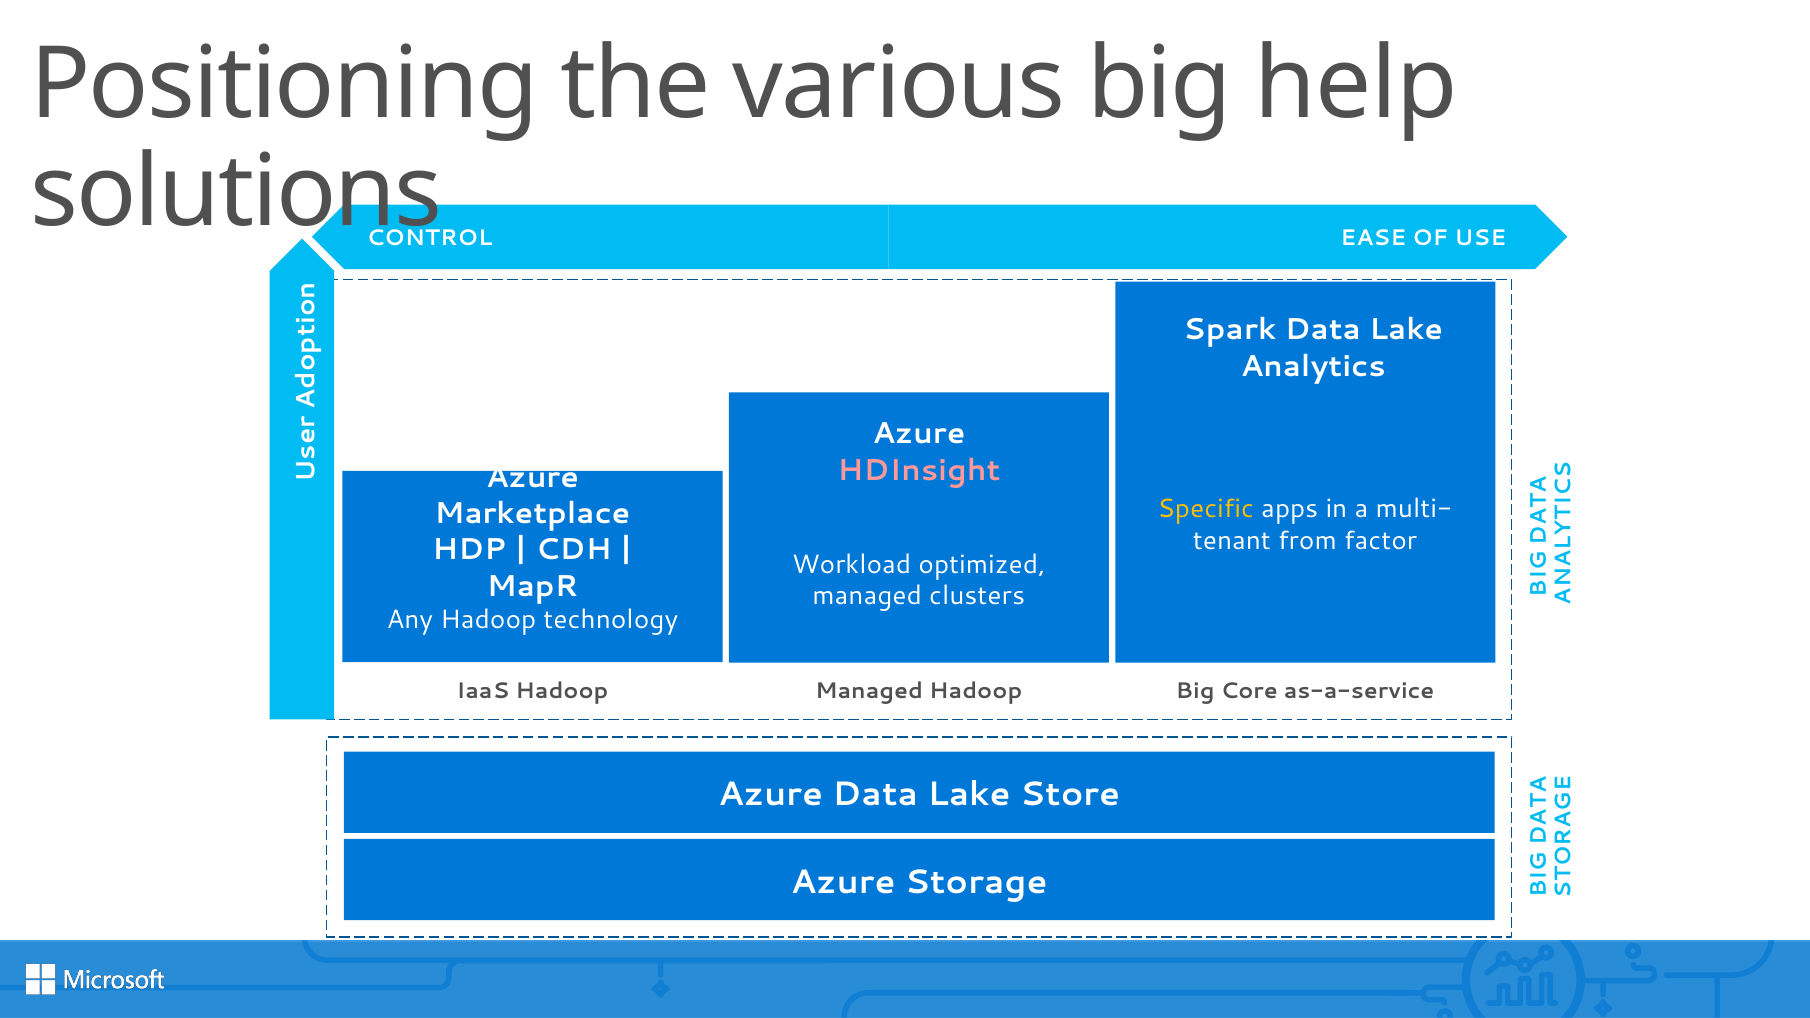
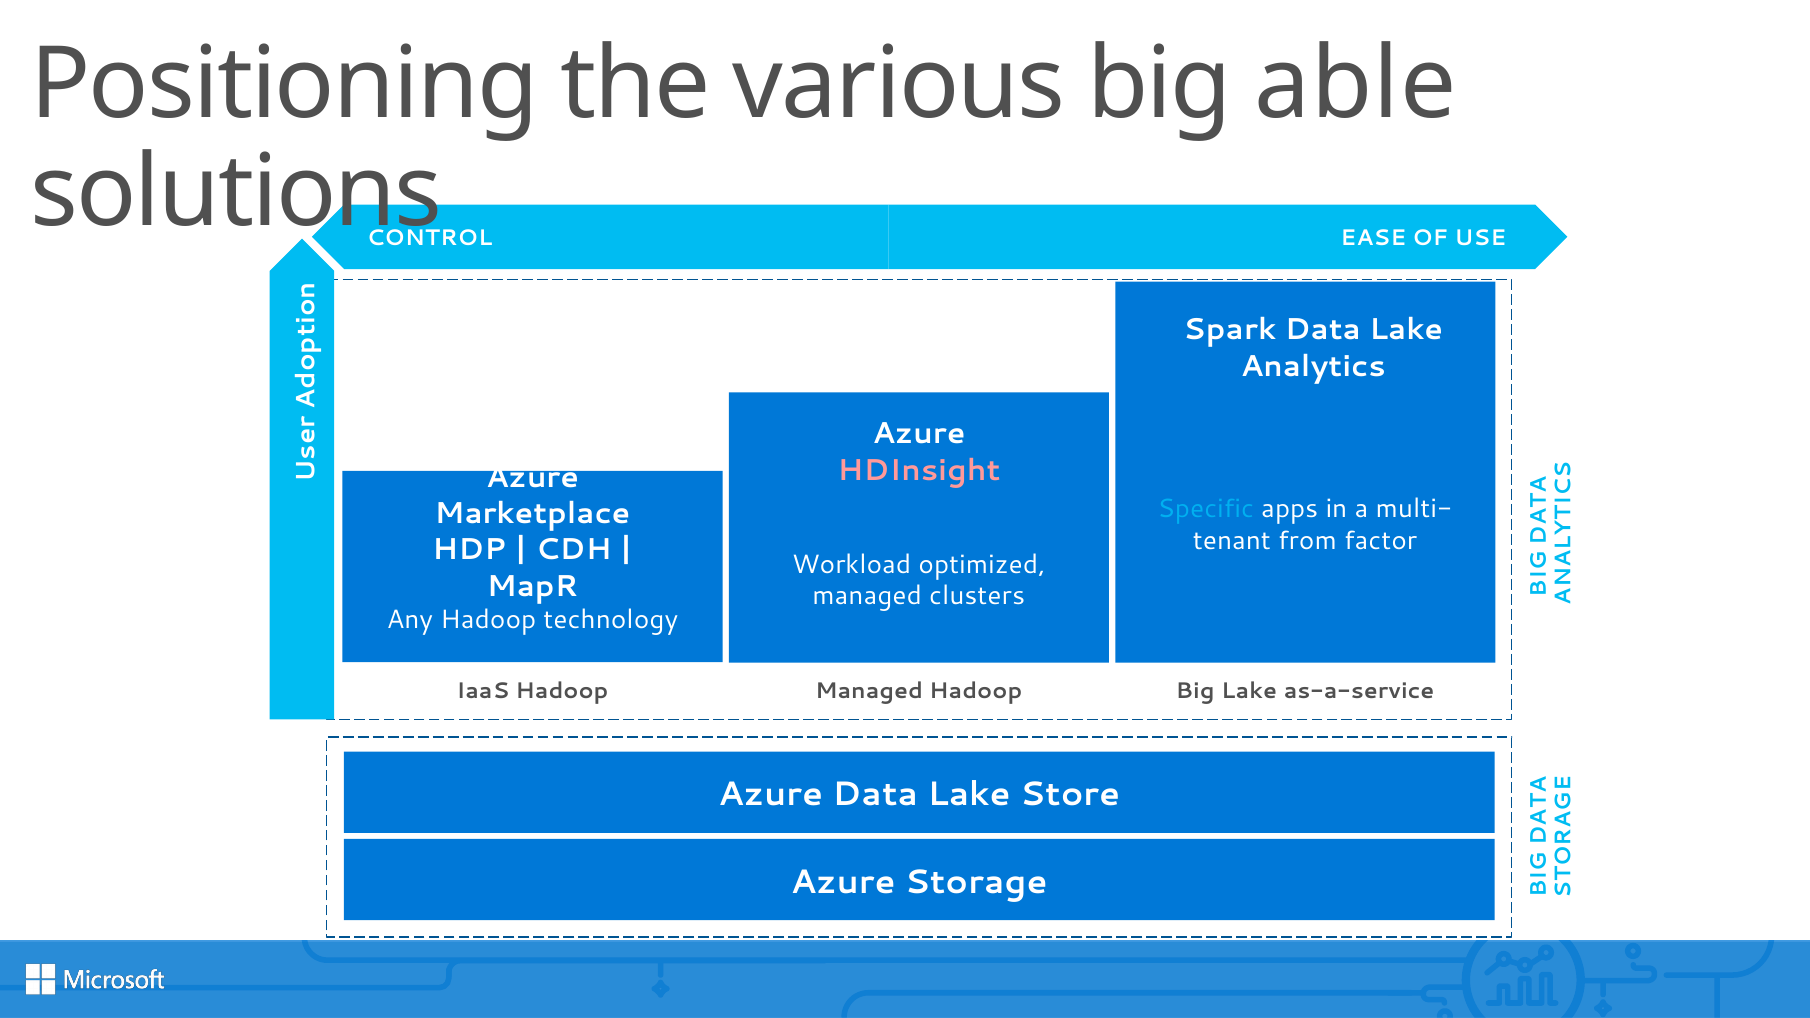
help: help -> able (1356, 84)
Specific colour: yellow -> light blue (1206, 509)
Big Core: Core -> Lake (1249, 691)
